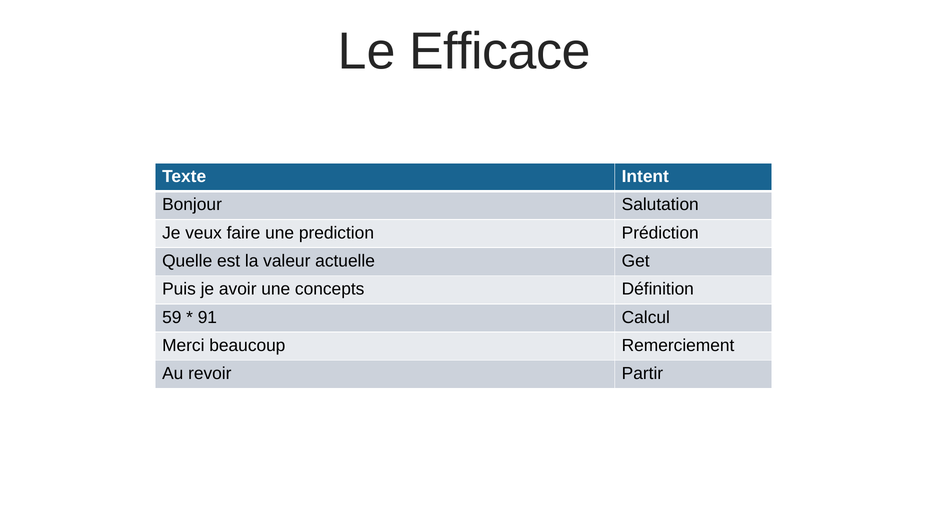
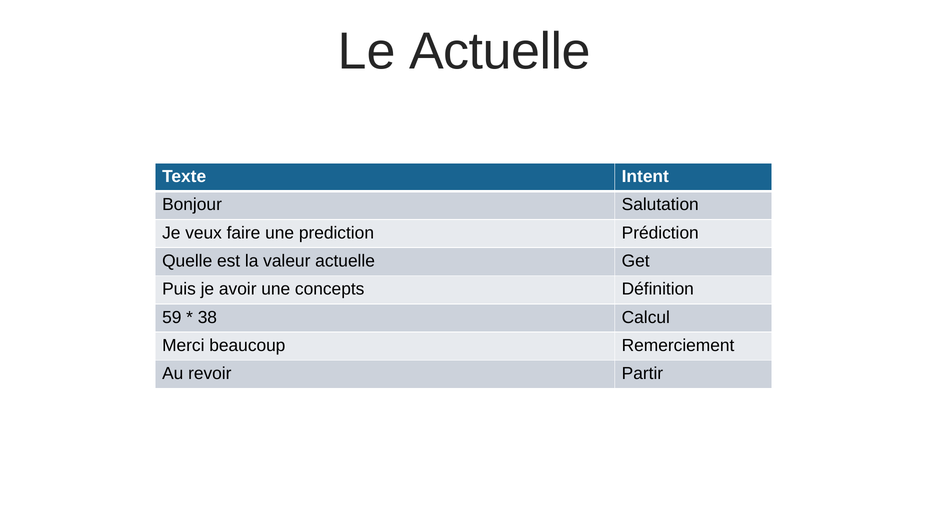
Le Efficace: Efficace -> Actuelle (500, 52)
91: 91 -> 38 (207, 317)
